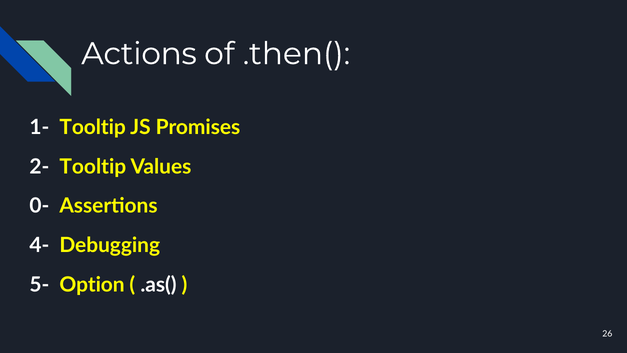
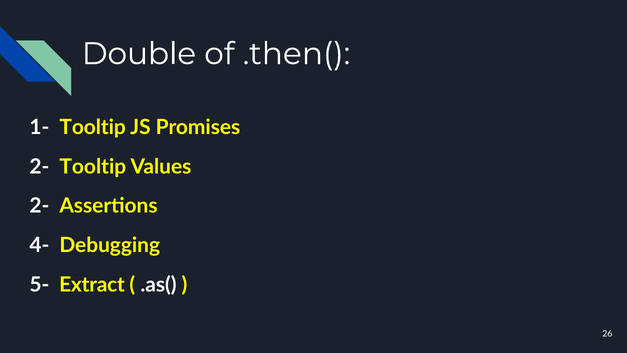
Actions: Actions -> Double (139, 54)
0-: 0- -> 2- (39, 206)
Option: Option -> Extract (92, 284)
